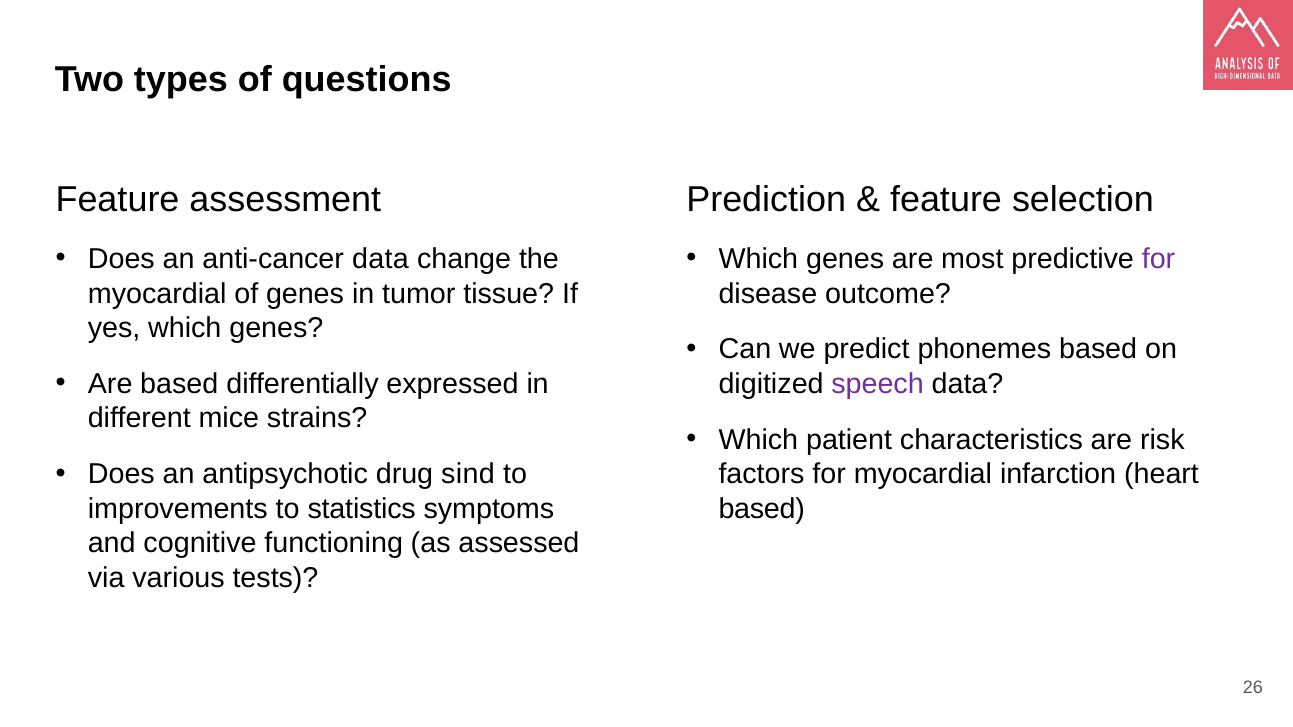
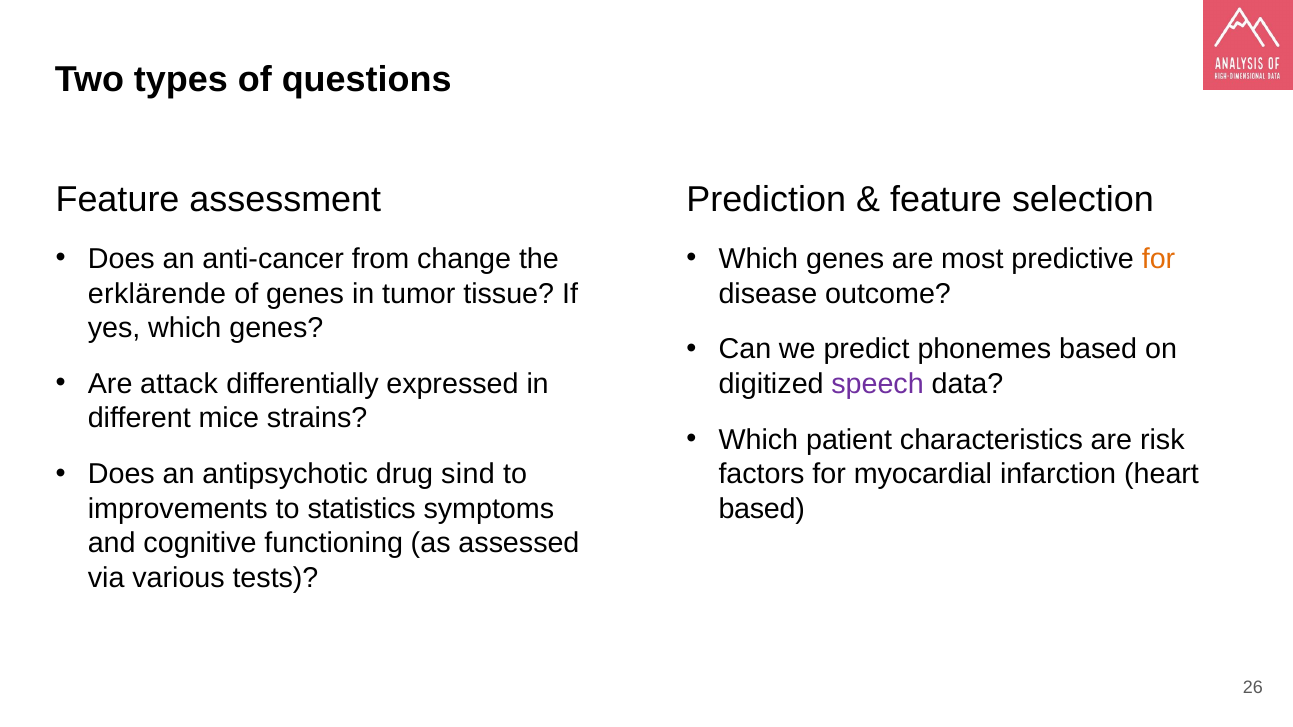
anti-cancer data: data -> from (381, 259)
for colour: purple -> orange (1159, 259)
myocardial: myocardial -> erklärende (157, 294)
Are based: based -> attack (179, 384)
